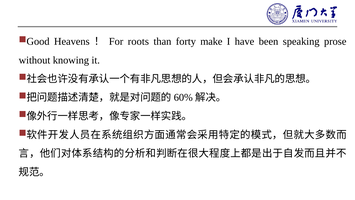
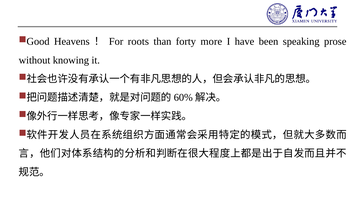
make: make -> more (211, 41)
